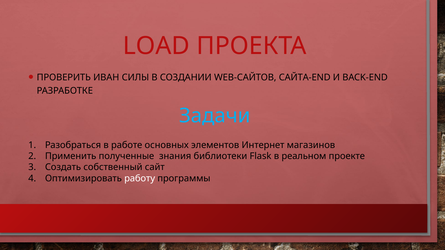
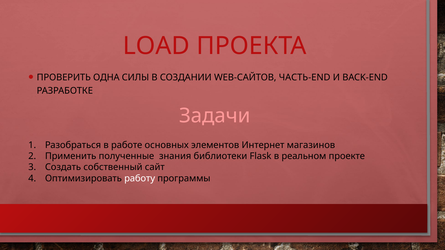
ИВАН: ИВАН -> ОДНА (106, 78)
САЙТА-END: САЙТА-END -> ЧАСТЬ-END (305, 78)
Задачи colour: light blue -> pink (215, 116)
